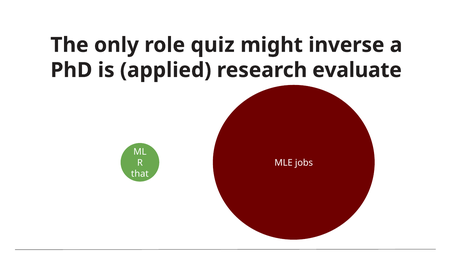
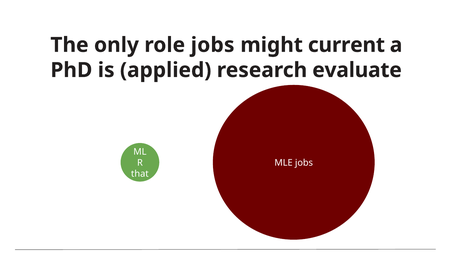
role quiz: quiz -> jobs (213, 45)
inverse: inverse -> current (346, 45)
